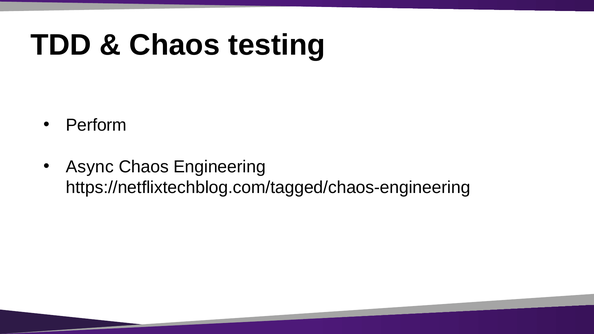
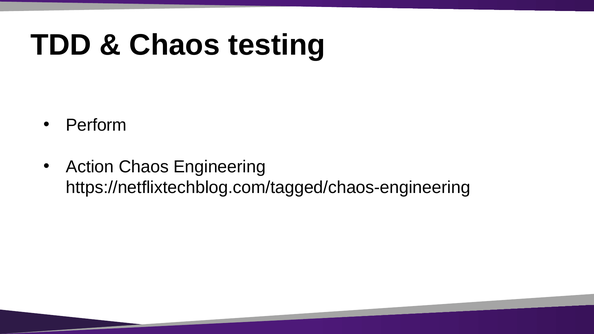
Async: Async -> Action (90, 167)
